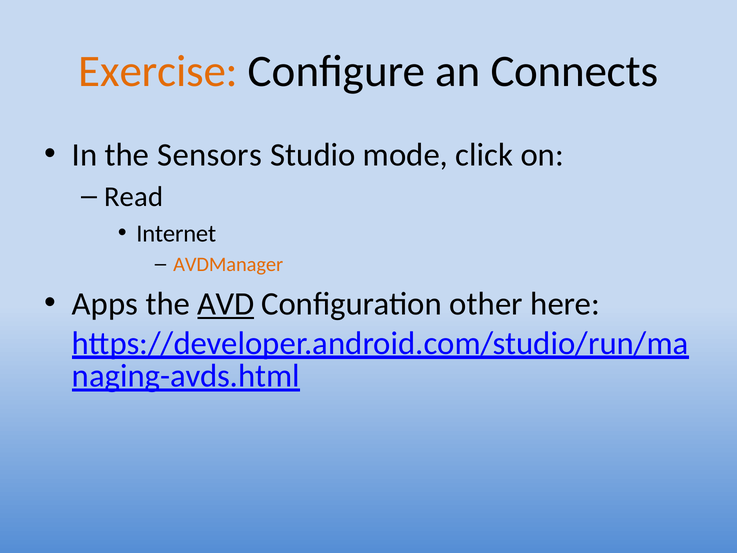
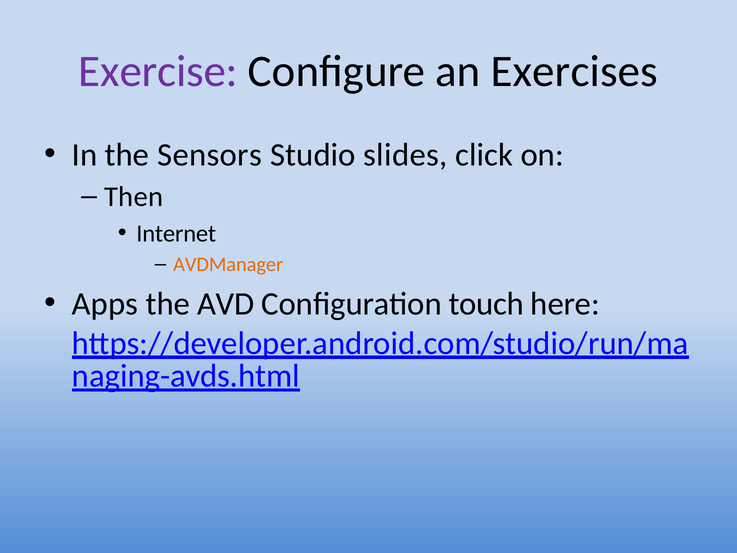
Exercise colour: orange -> purple (158, 71)
Connects: Connects -> Exercises (574, 71)
mode: mode -> slides (405, 155)
Read: Read -> Then (134, 197)
AVD underline: present -> none (226, 304)
other: other -> touch (486, 304)
